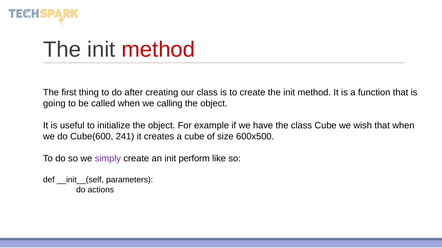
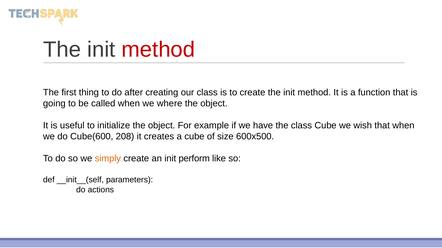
calling: calling -> where (170, 104)
241: 241 -> 208 (125, 137)
simply colour: purple -> orange (108, 159)
